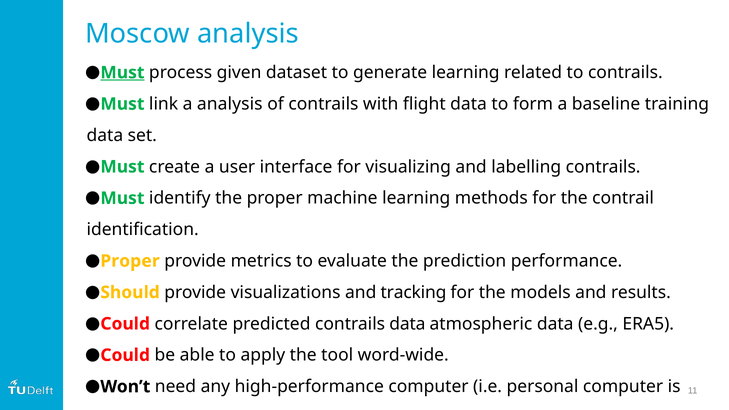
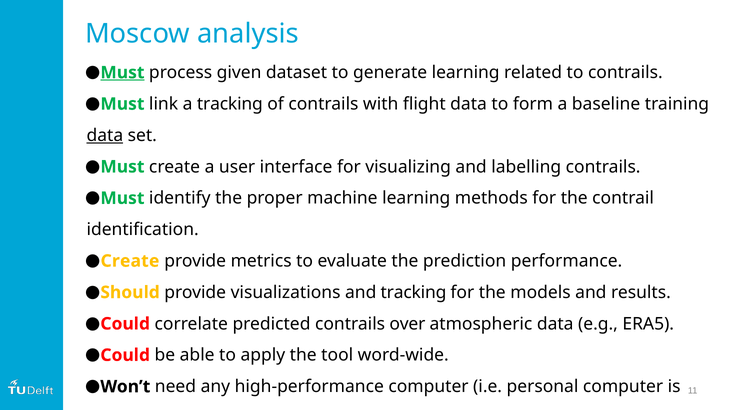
a analysis: analysis -> tracking (230, 104)
data underline: none -> present (105, 135)
Proper: Proper -> Create (130, 261)
contrails data: data -> over (407, 324)
